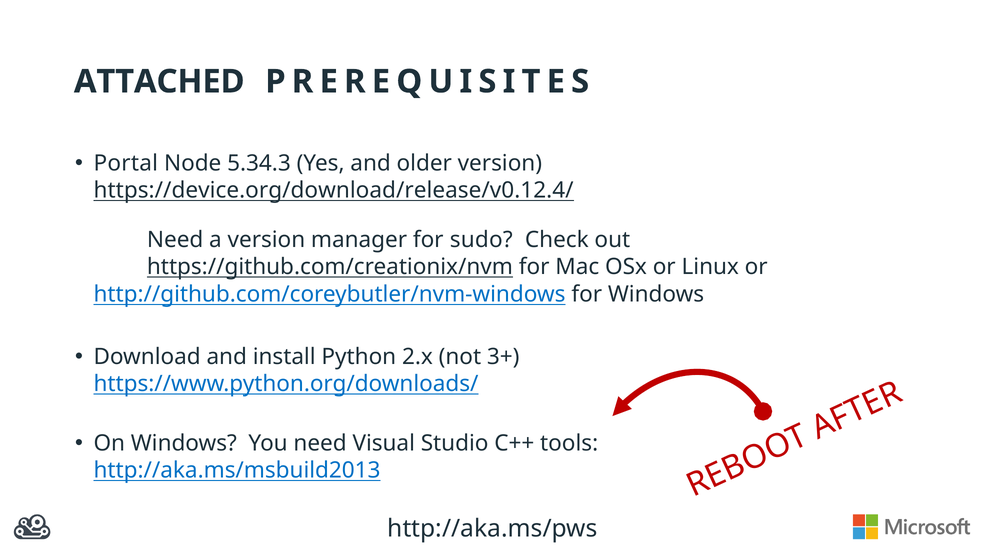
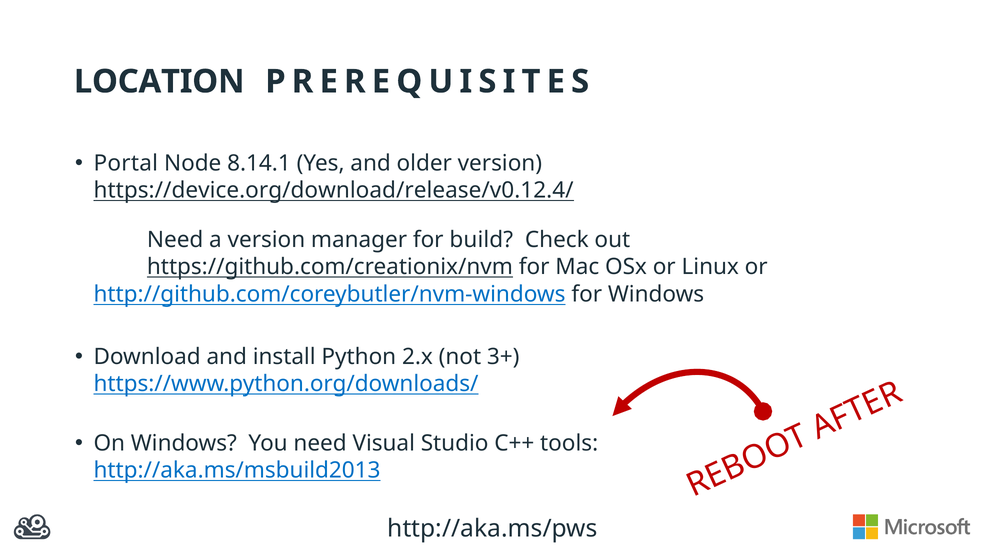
ATTACHED: ATTACHED -> LOCATION (159, 82)
5.34.3: 5.34.3 -> 8.14.1 (259, 163)
sudo: sudo -> build (481, 240)
